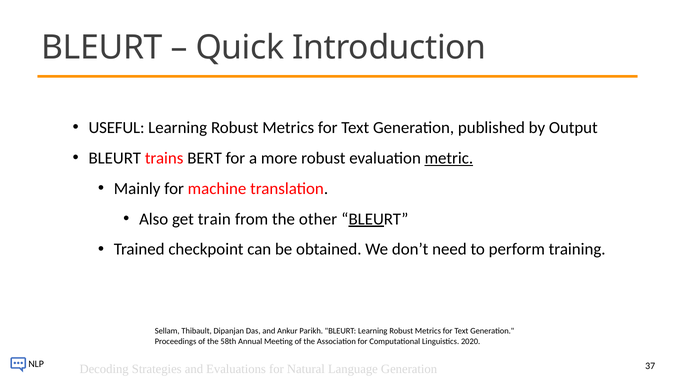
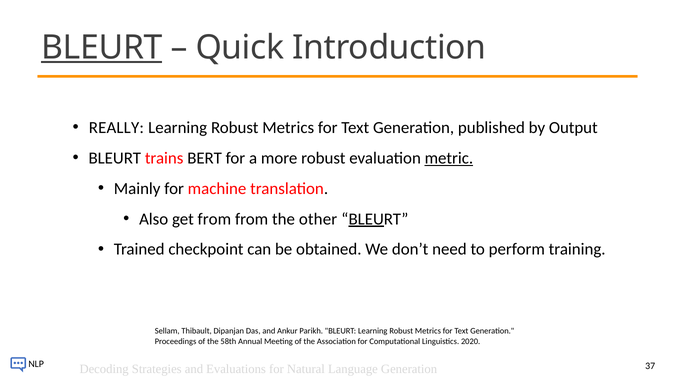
BLEURT underline: none -> present (102, 48)
USEFUL: USEFUL -> REALLY (116, 128)
get train: train -> from (214, 219)
